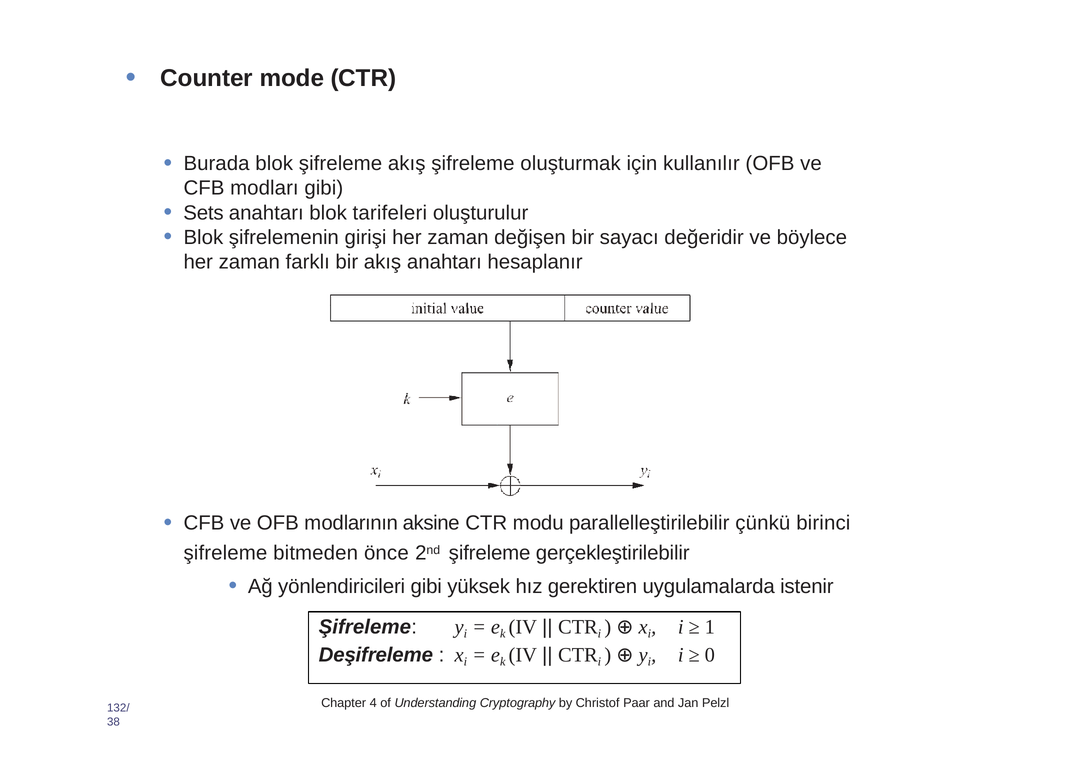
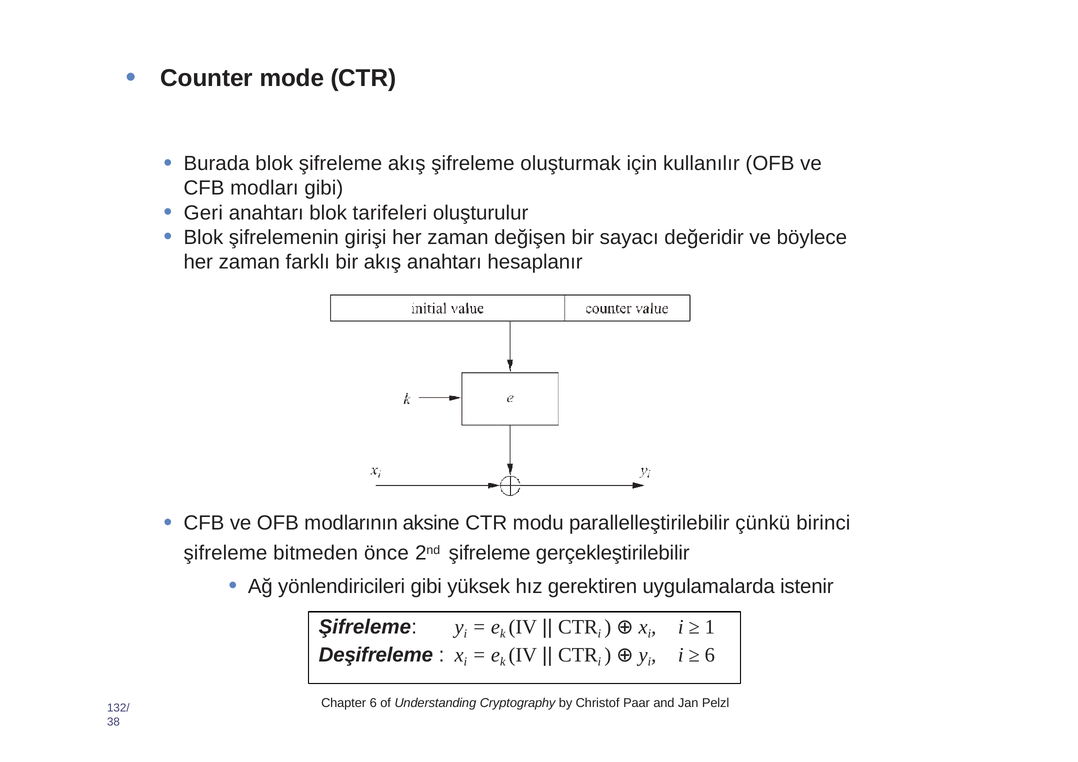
Sets: Sets -> Geri (203, 213)
0: 0 -> 6 (710, 655)
Chapter 4: 4 -> 6 (373, 703)
